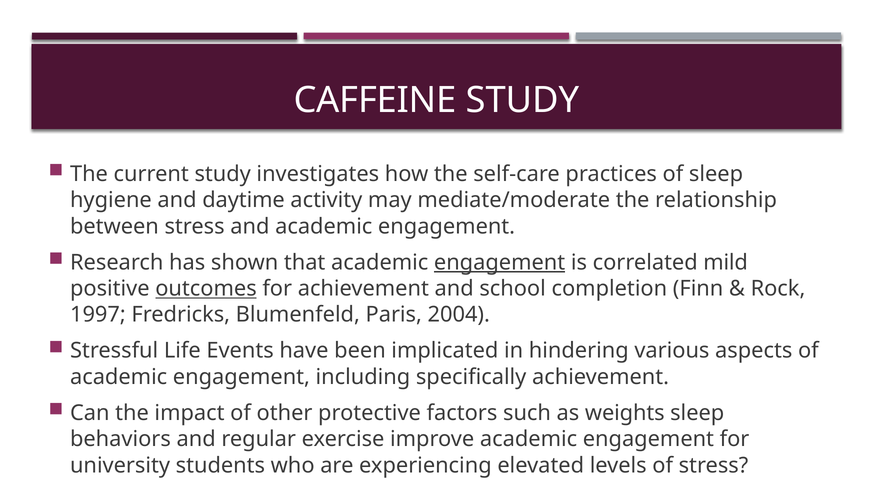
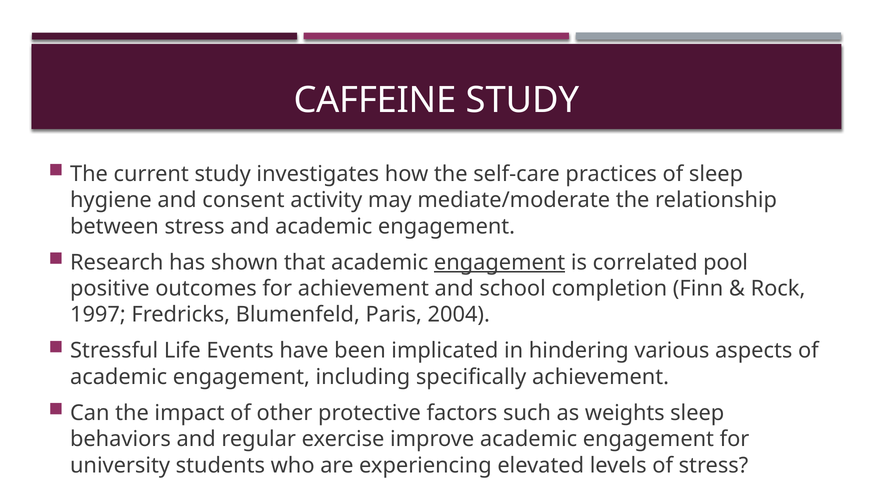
daytime: daytime -> consent (243, 200)
mild: mild -> pool (726, 262)
outcomes underline: present -> none (206, 289)
